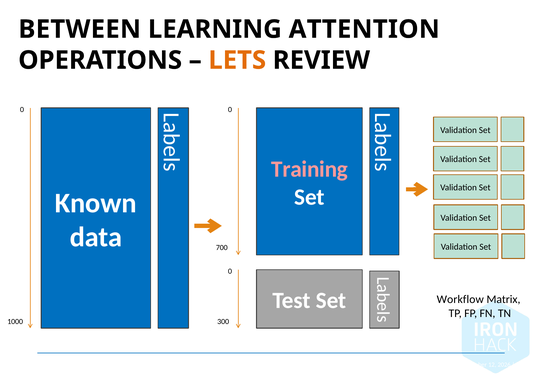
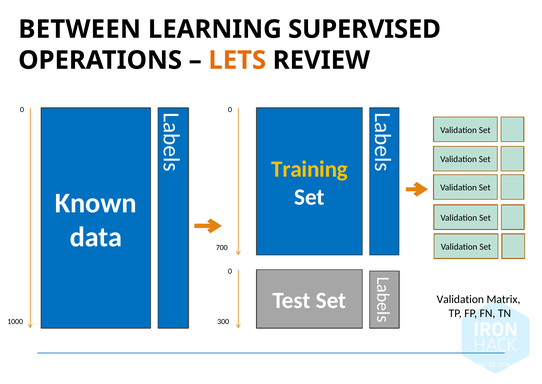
ATTENTION: ATTENTION -> SUPERVISED (364, 29)
Training colour: pink -> yellow (309, 169)
Workflow: Workflow -> Validation (460, 299)
